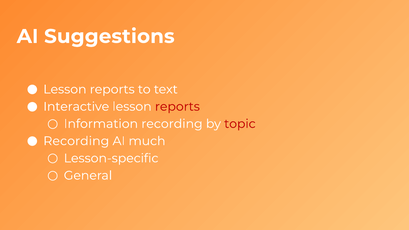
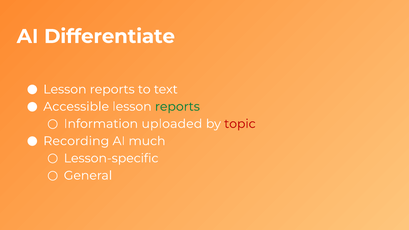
Suggestions: Suggestions -> Differentiate (110, 36)
Interactive: Interactive -> Accessible (76, 107)
reports colour: red -> green (177, 107)
Information recording: recording -> uploaded (172, 124)
